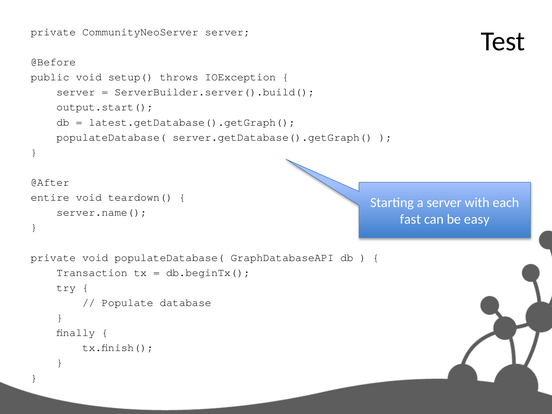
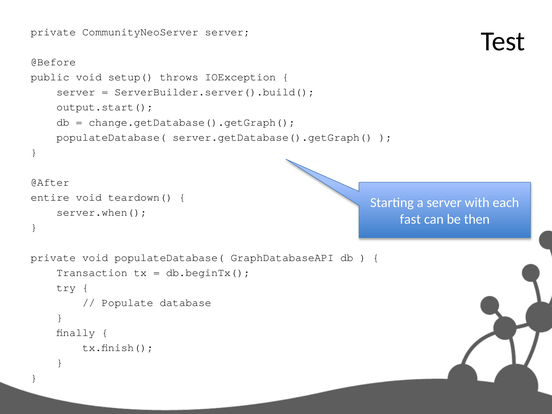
latest.getDatabase().getGraph(: latest.getDatabase().getGraph( -> change.getDatabase().getGraph( (192, 122)
server.name(: server.name( -> server.when( (102, 212)
easy: easy -> then (477, 219)
